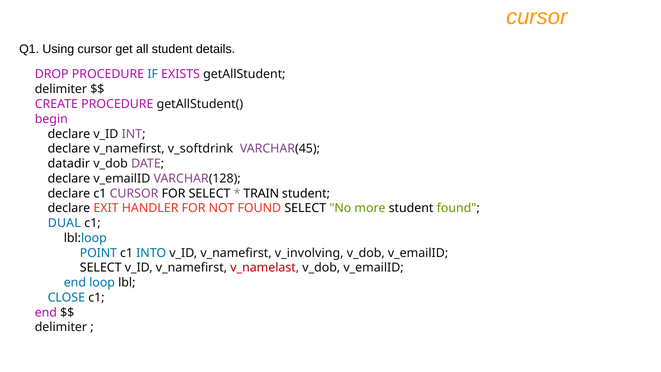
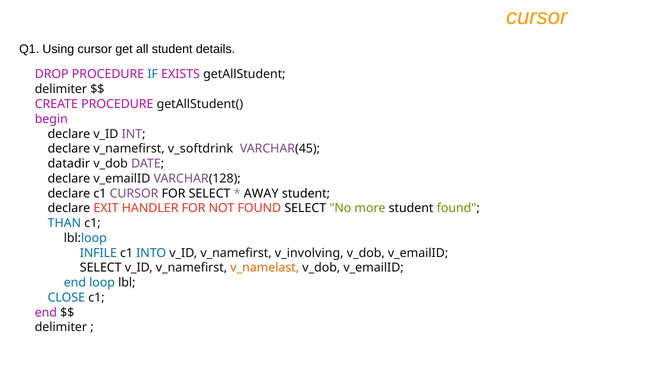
TRAIN: TRAIN -> AWAY (261, 193)
DUAL: DUAL -> THAN (64, 223)
POINT: POINT -> INFILE (98, 253)
v_namelast colour: red -> orange (265, 268)
